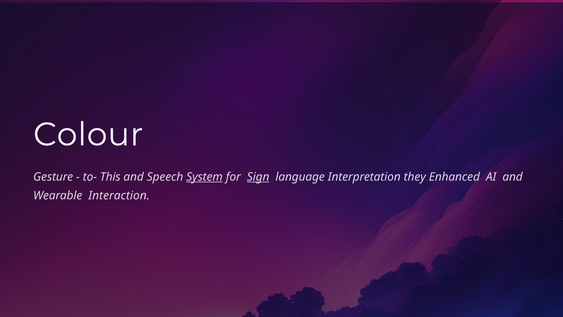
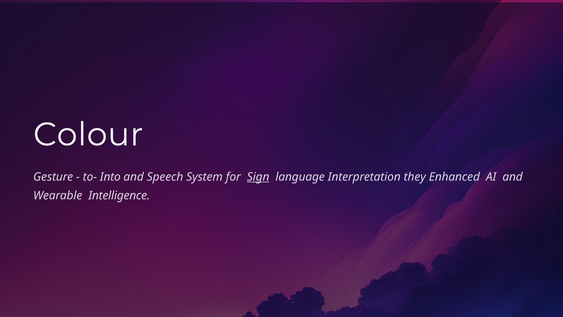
This: This -> Into (110, 177)
System underline: present -> none (205, 177)
Interaction: Interaction -> Intelligence (119, 195)
